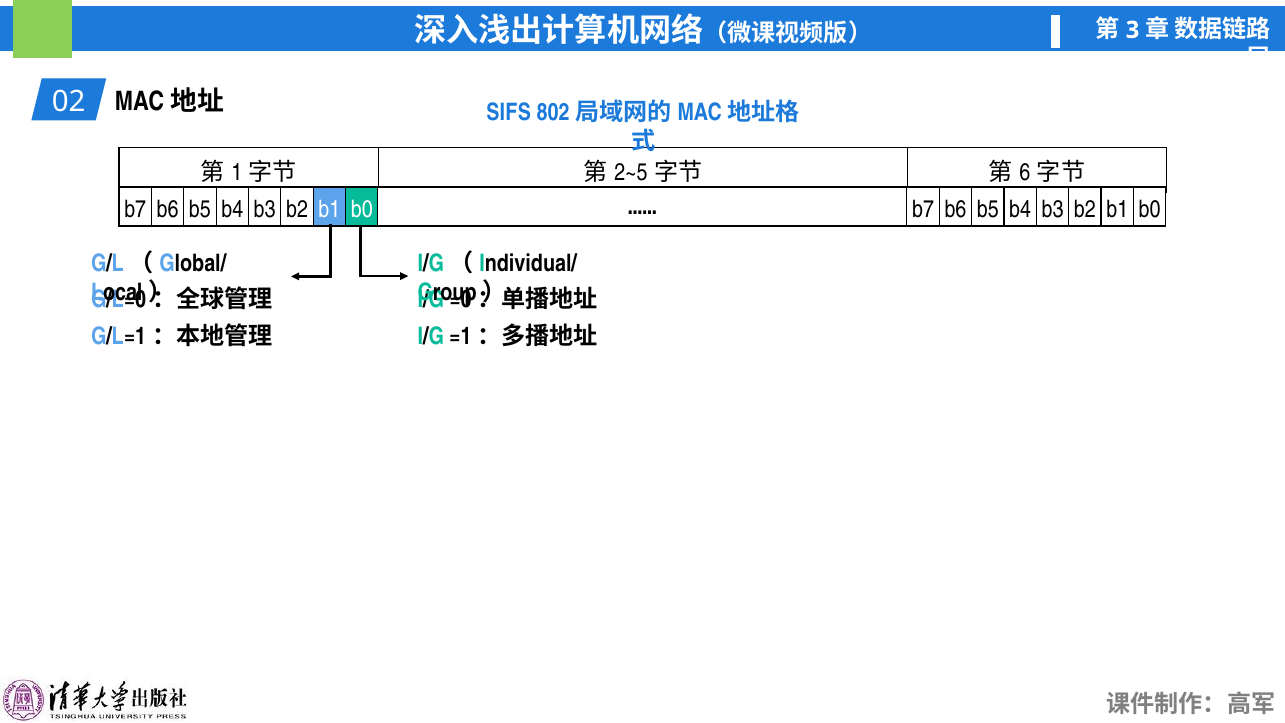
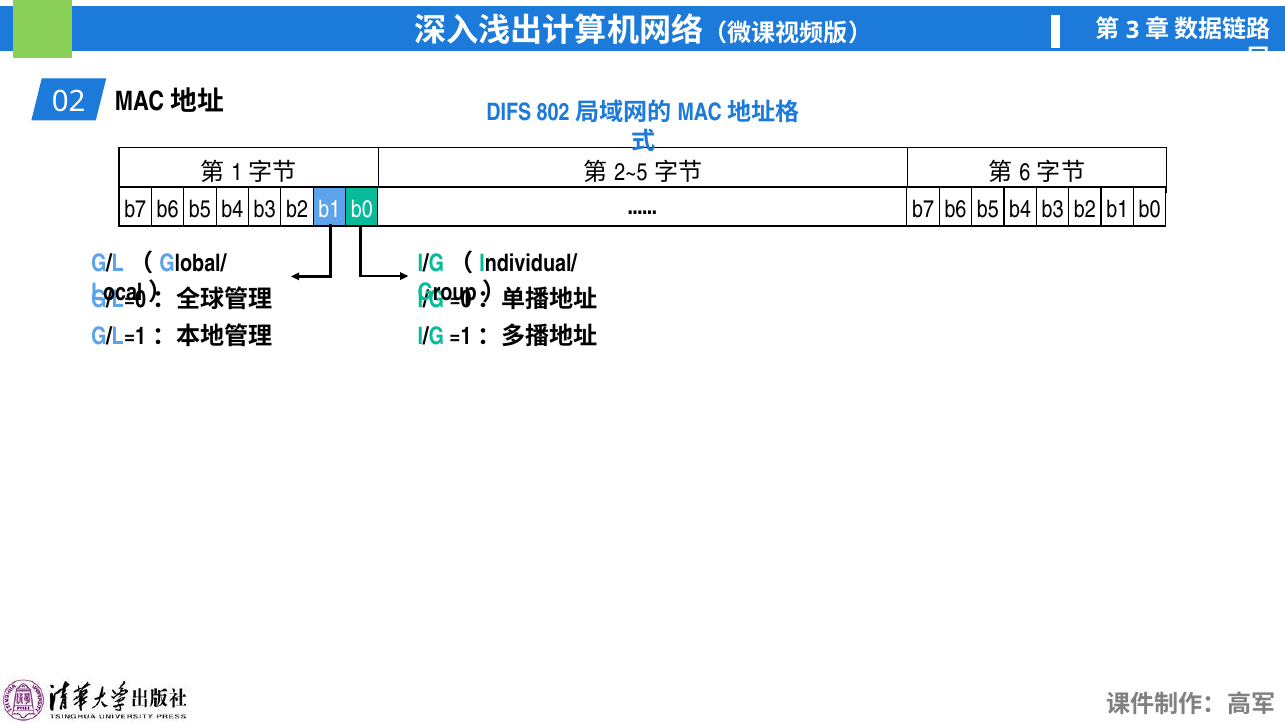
SIFS: SIFS -> DIFS (509, 112)
